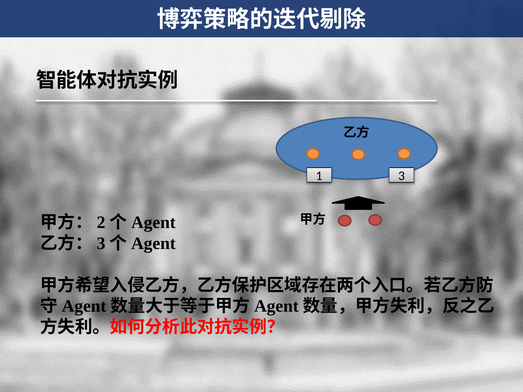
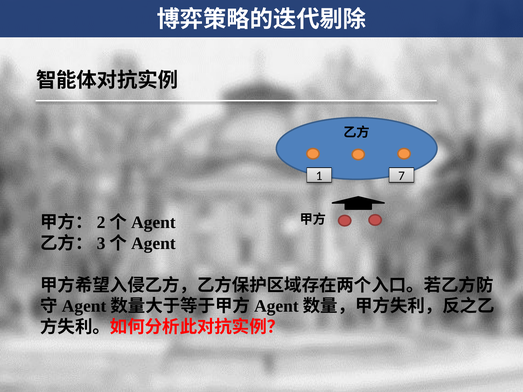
3: 3 -> 7 (401, 176)
